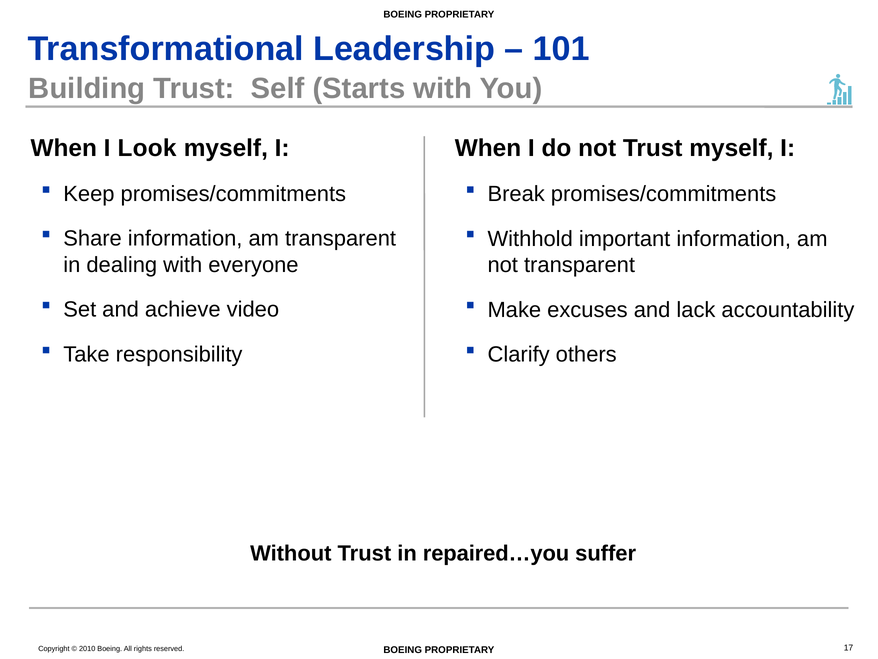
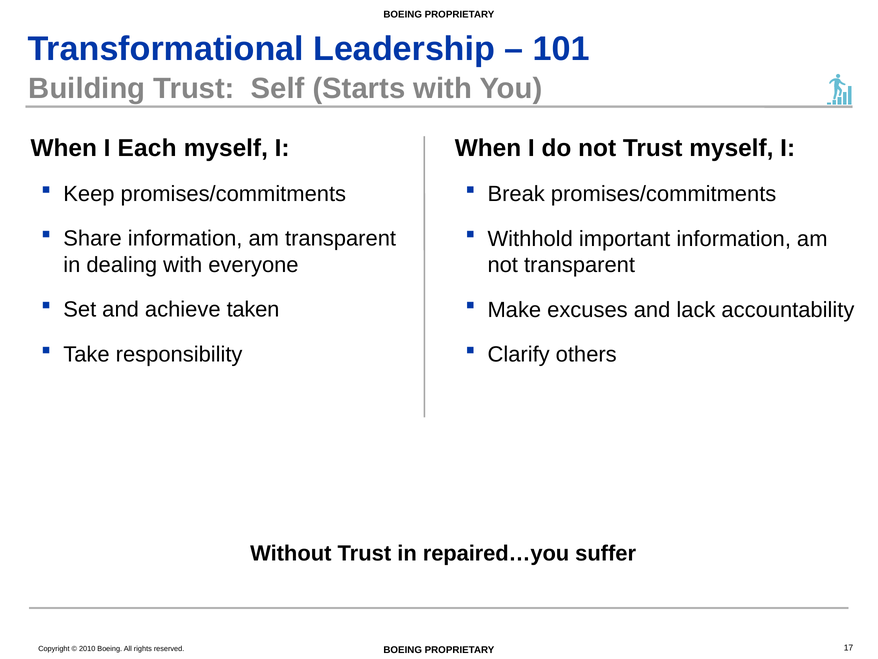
Look: Look -> Each (147, 148)
video: video -> taken (253, 309)
